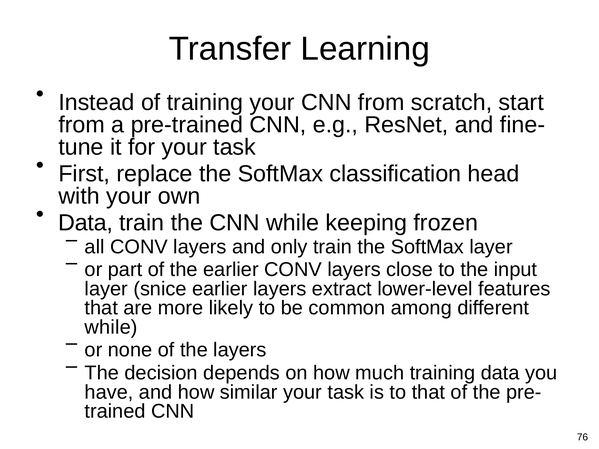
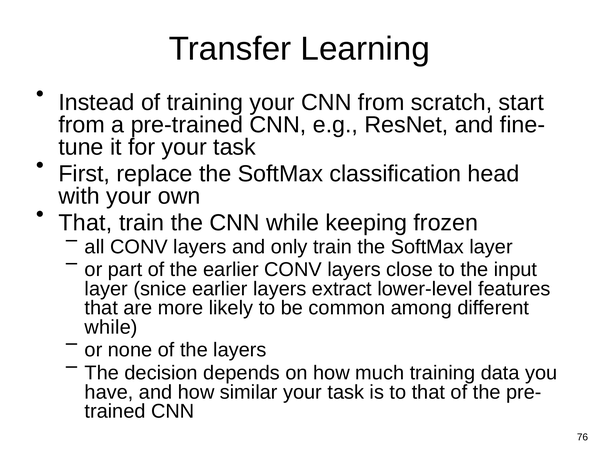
Data: Data -> That (85, 223)
